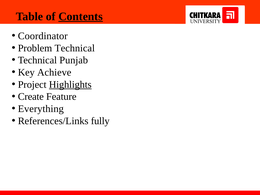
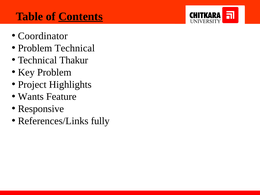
Punjab: Punjab -> Thakur (74, 60)
Key Achieve: Achieve -> Problem (54, 72)
Highlights underline: present -> none (70, 84)
Create: Create -> Wants (31, 97)
Everything: Everything -> Responsive (41, 109)
